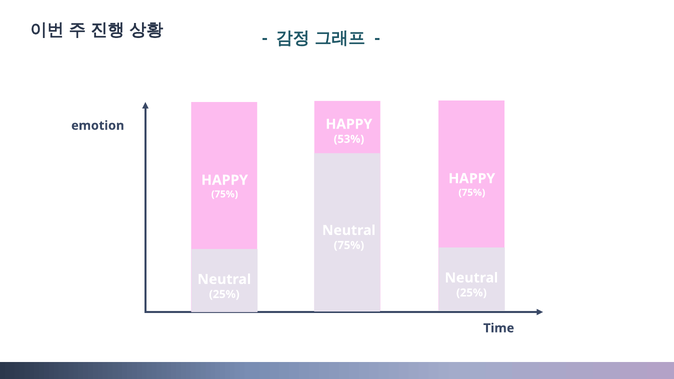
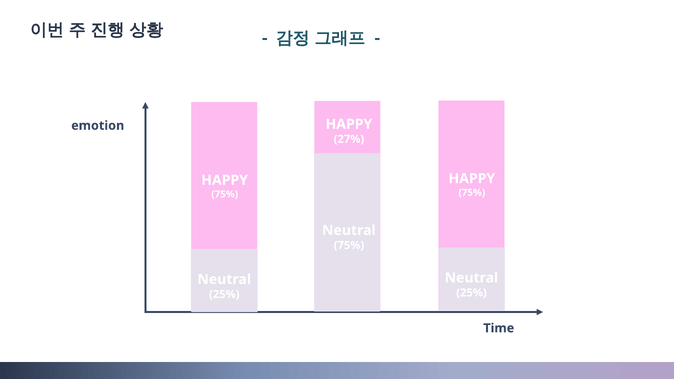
53%: 53% -> 27% (349, 139)
